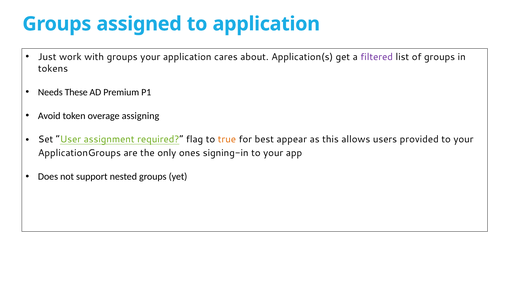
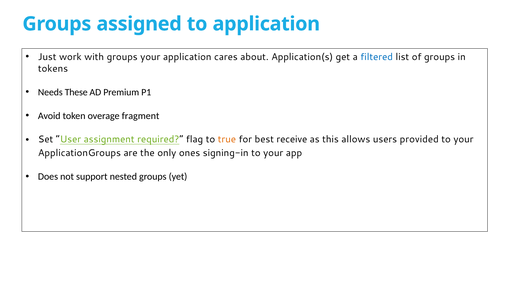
filtered colour: purple -> blue (377, 57)
assigning: assigning -> fragment (141, 116)
appear: appear -> receive (292, 139)
